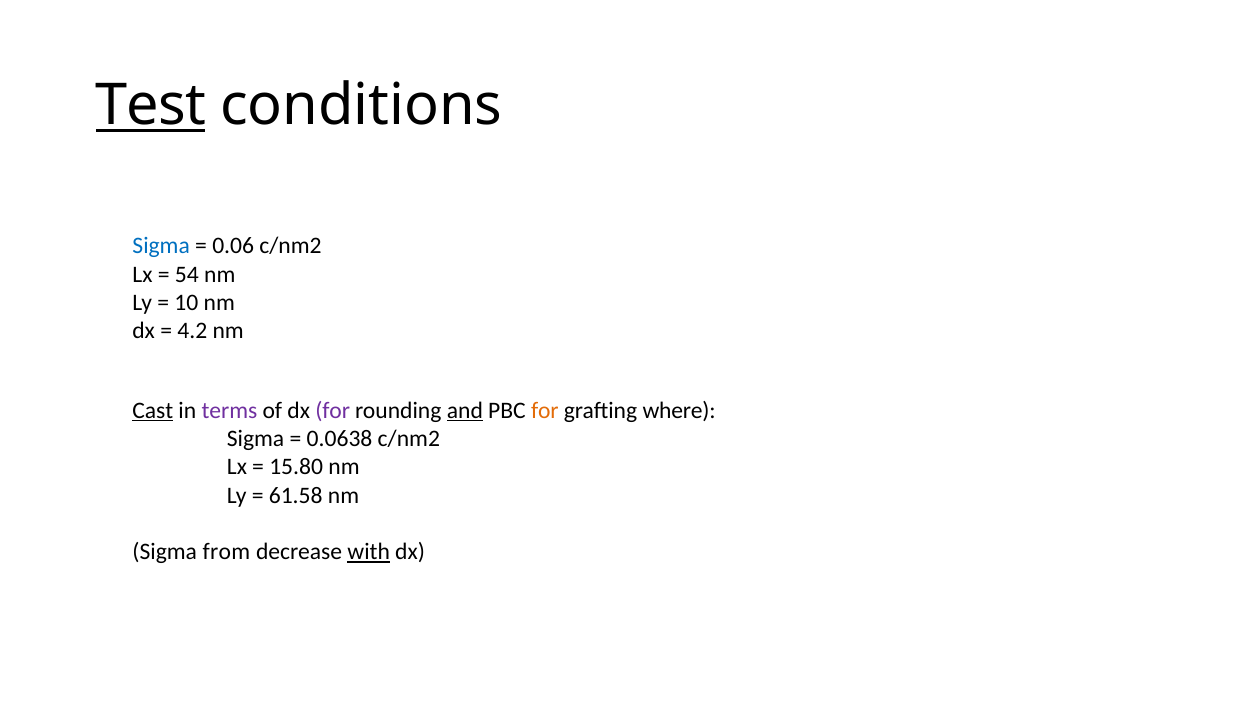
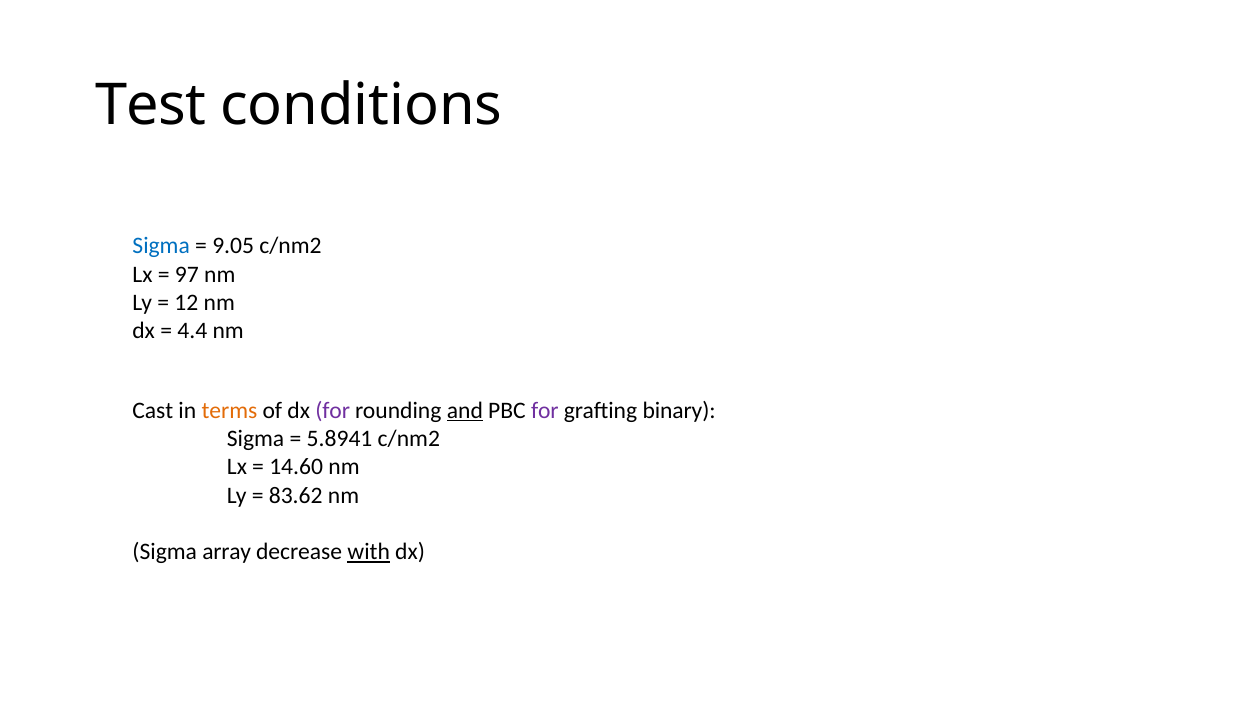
Test underline: present -> none (151, 106)
0.06: 0.06 -> 9.05 (233, 246)
54: 54 -> 97 (187, 275)
10: 10 -> 12 (186, 303)
4.2: 4.2 -> 4.4 (192, 331)
Cast underline: present -> none (153, 410)
terms colour: purple -> orange (229, 410)
for colour: orange -> purple (545, 410)
where: where -> binary (679, 410)
0.0638: 0.0638 -> 5.8941 (340, 439)
15.80: 15.80 -> 14.60 (296, 467)
61.58: 61.58 -> 83.62 (296, 495)
from: from -> array (227, 552)
